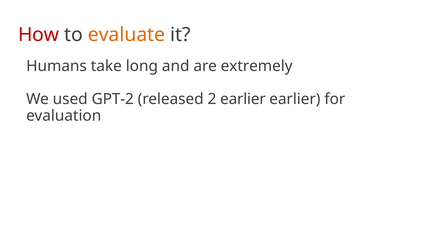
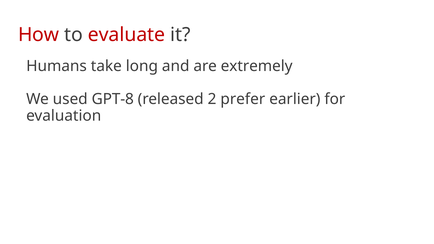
evaluate colour: orange -> red (127, 35)
GPT-2: GPT-2 -> GPT-8 (113, 99)
2 earlier: earlier -> prefer (243, 99)
